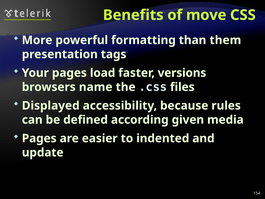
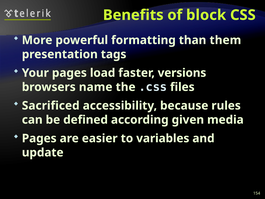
move: move -> block (206, 15)
Displayed: Displayed -> Sacrificed (51, 106)
indented: indented -> variables (163, 138)
